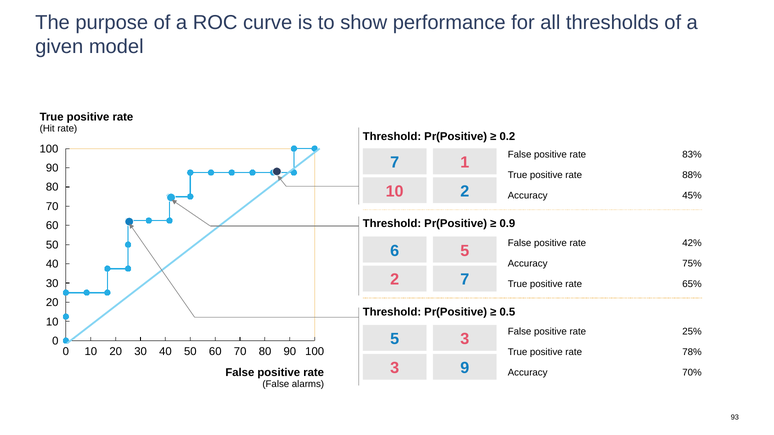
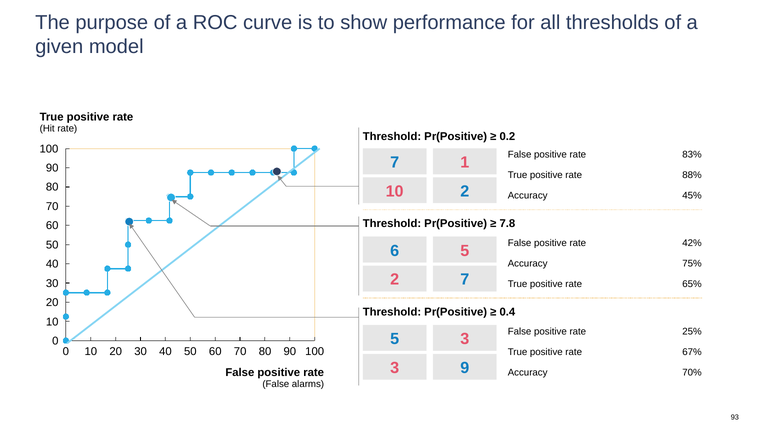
0.9: 0.9 -> 7.8 (507, 224)
0.5: 0.5 -> 0.4 (507, 312)
78%: 78% -> 67% (692, 352)
